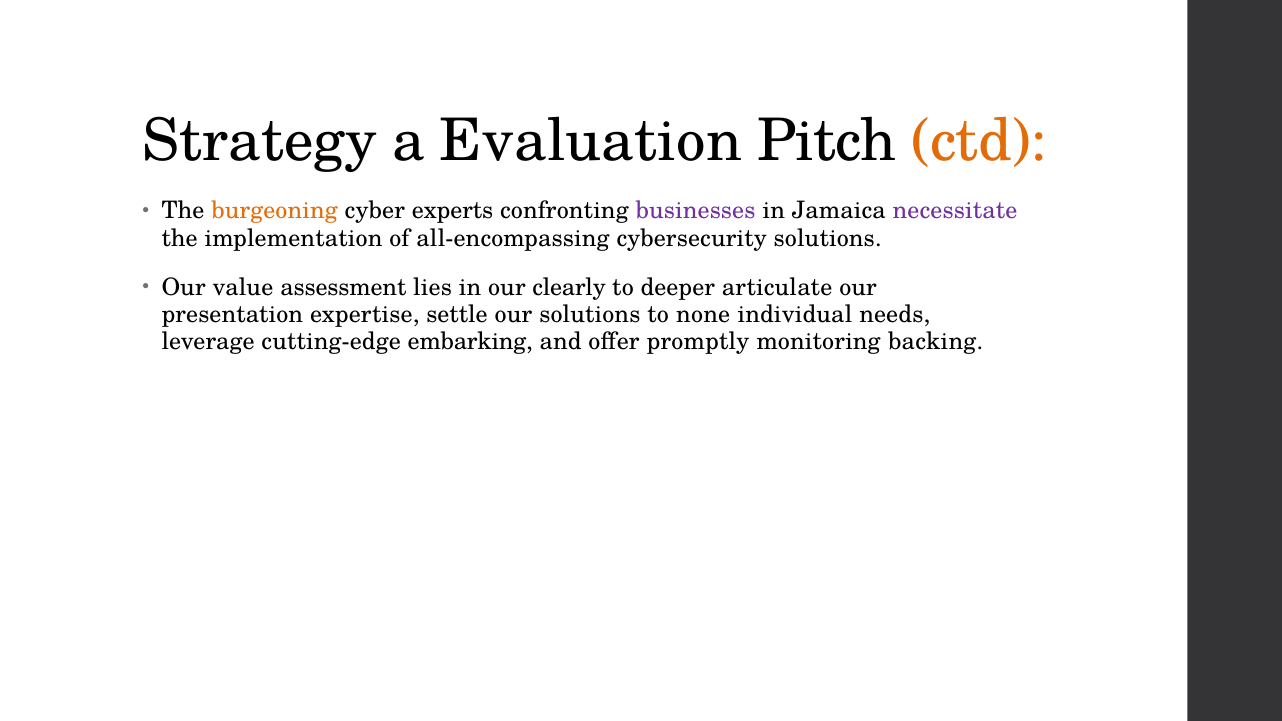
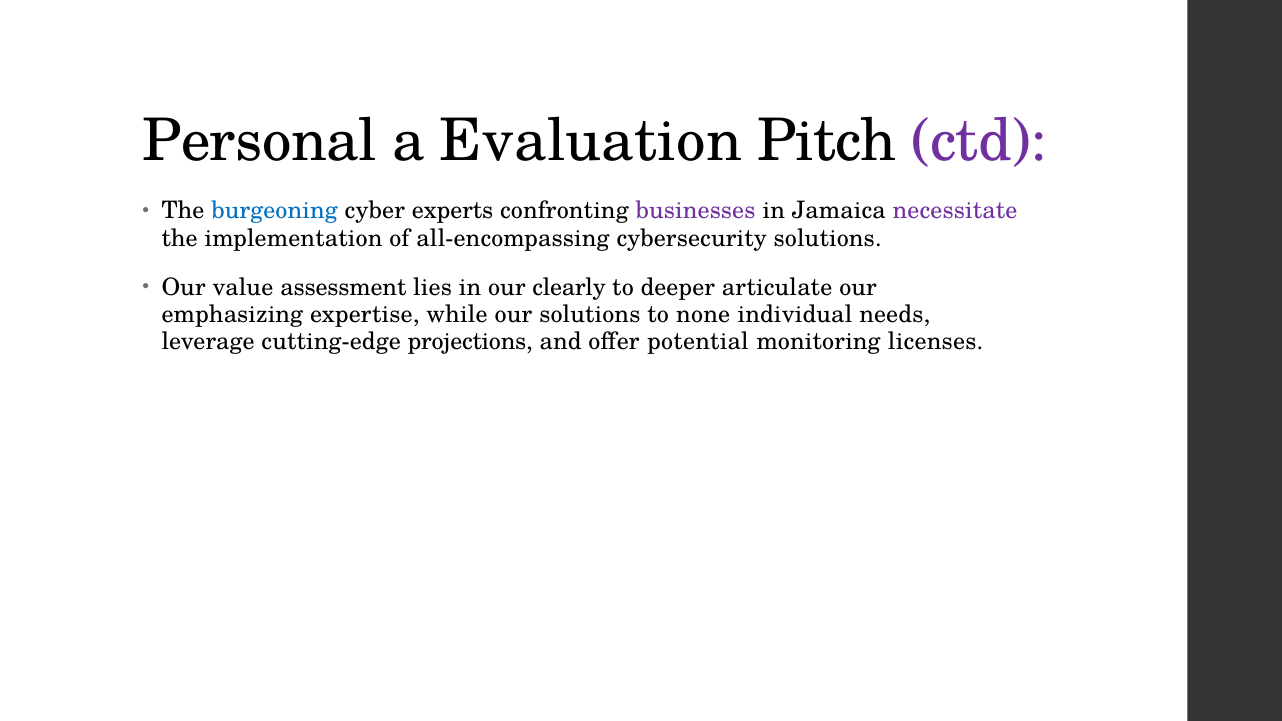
Strategy: Strategy -> Personal (260, 141)
ctd colour: orange -> purple (979, 141)
burgeoning colour: orange -> blue (275, 211)
presentation: presentation -> emphasizing (232, 315)
settle: settle -> while (457, 315)
embarking: embarking -> projections (470, 342)
promptly: promptly -> potential (698, 342)
backing: backing -> licenses (936, 342)
